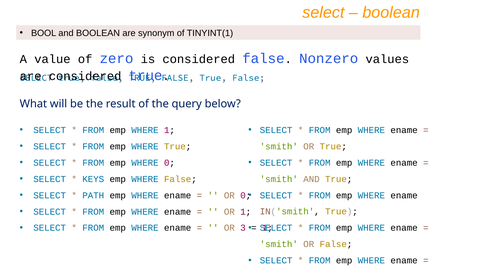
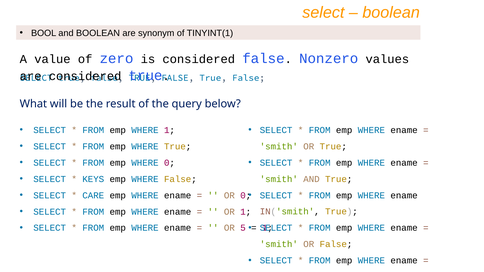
PATH: PATH -> CARE (93, 196)
3: 3 -> 5 (243, 228)
